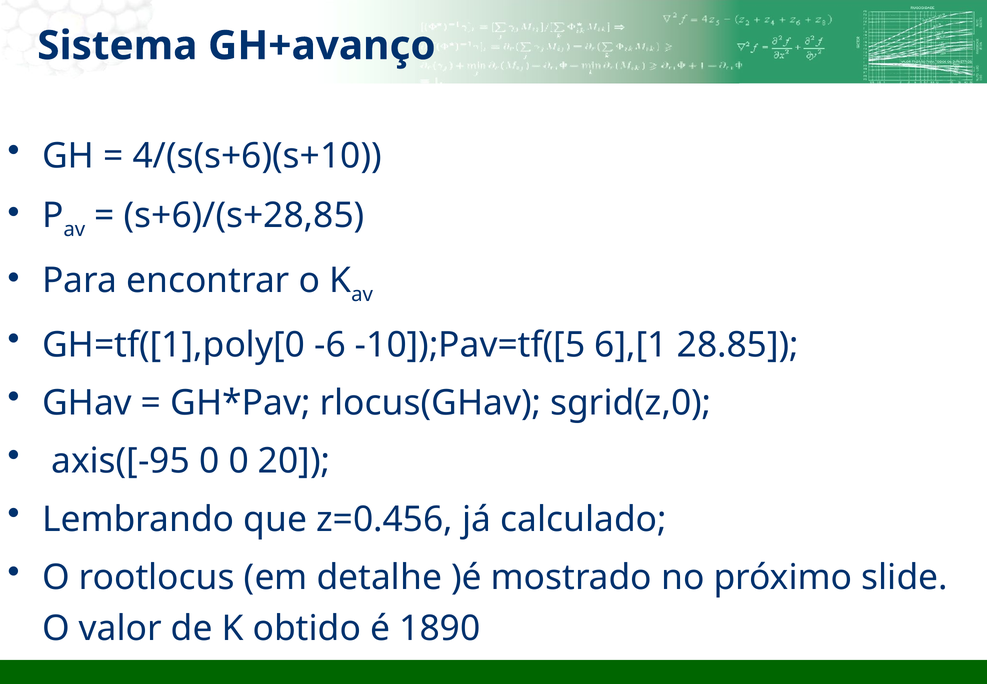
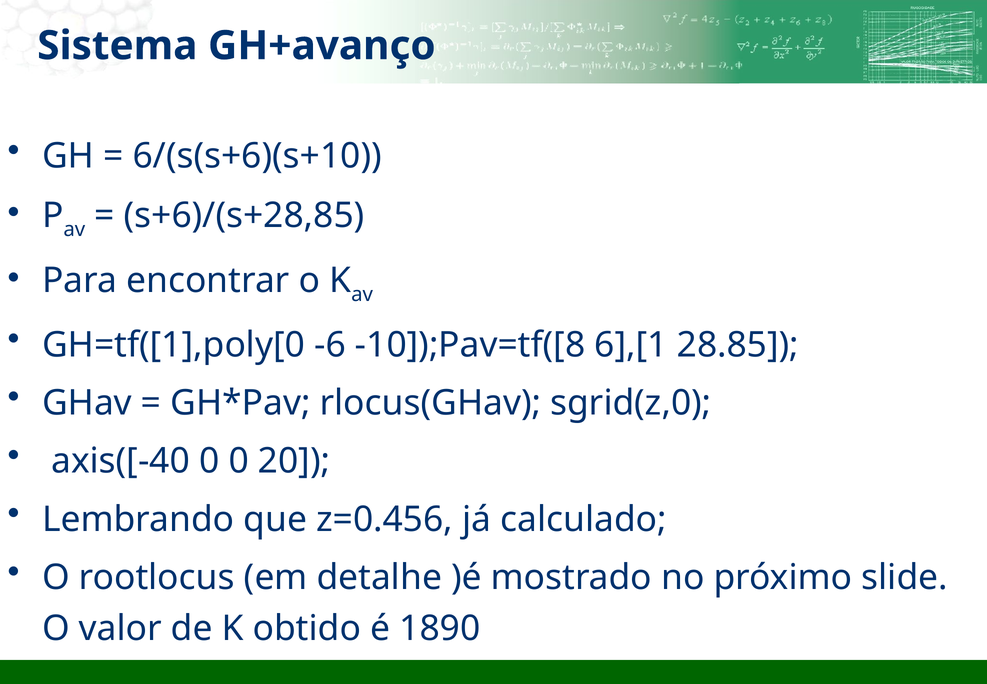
4/(s(s+6)(s+10: 4/(s(s+6)(s+10 -> 6/(s(s+6)(s+10 (257, 156)
-10]);Pav=tf([5: -10]);Pav=tf([5 -> -10]);Pav=tf([8 (470, 344)
axis([-95: axis([-95 -> axis([-40 (121, 461)
